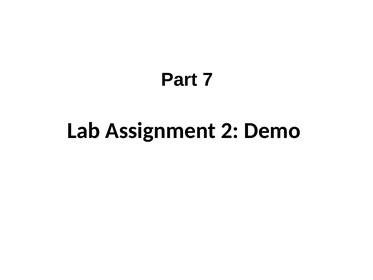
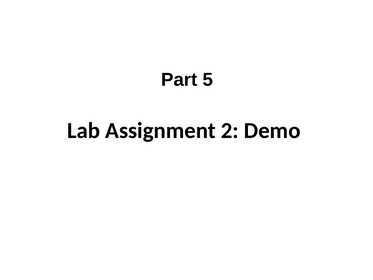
7: 7 -> 5 (208, 80)
